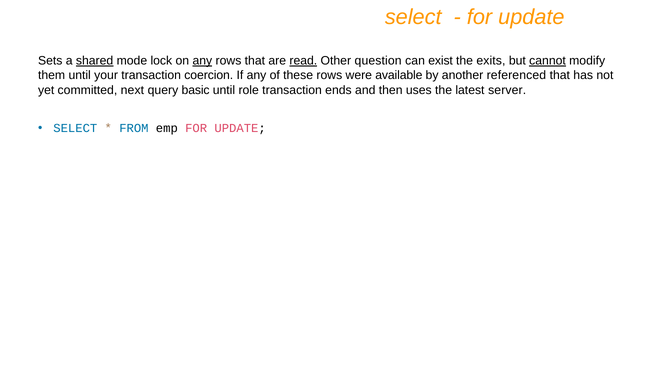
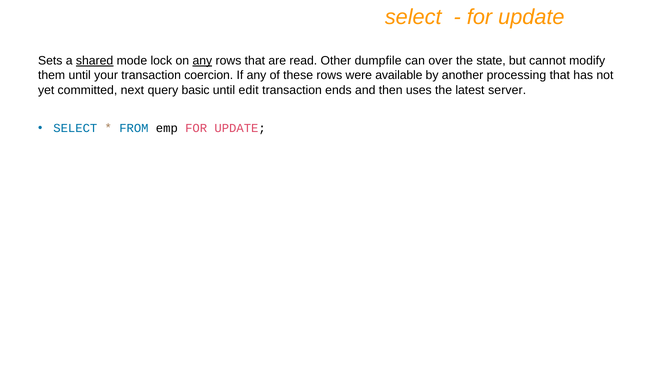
read underline: present -> none (303, 61)
question: question -> dumpfile (378, 61)
exist: exist -> over (440, 61)
exits: exits -> state (491, 61)
cannot underline: present -> none (548, 61)
referenced: referenced -> processing (516, 75)
role: role -> edit (249, 90)
